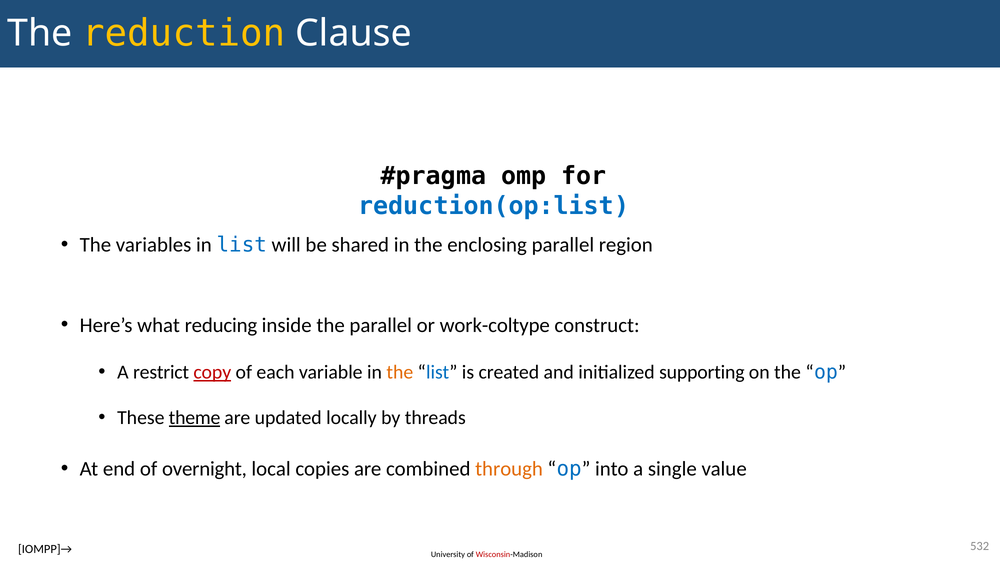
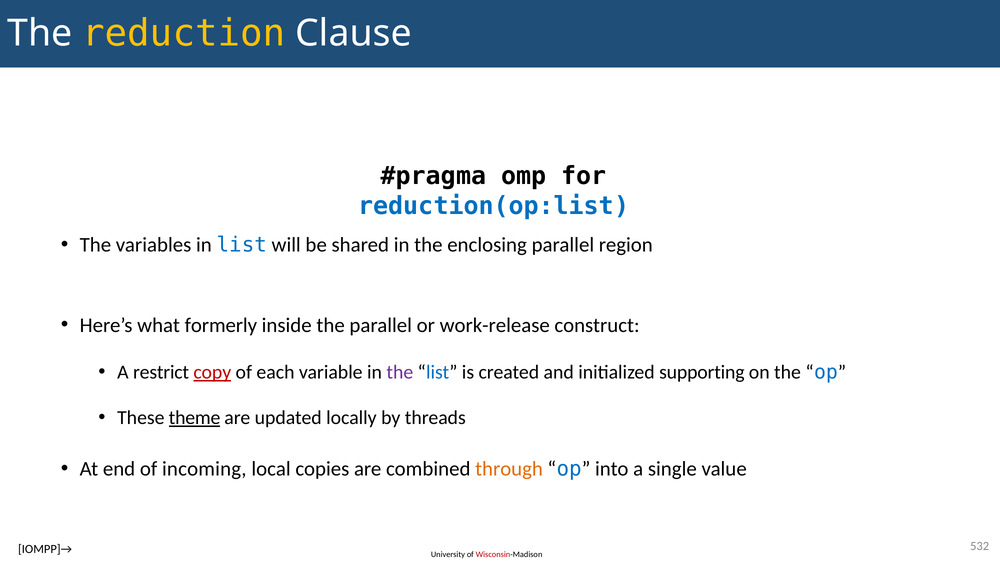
reducing: reducing -> formerly (221, 325)
work-coltype: work-coltype -> work-release (495, 325)
the colour: orange -> purple (400, 373)
overnight: overnight -> incoming (204, 469)
